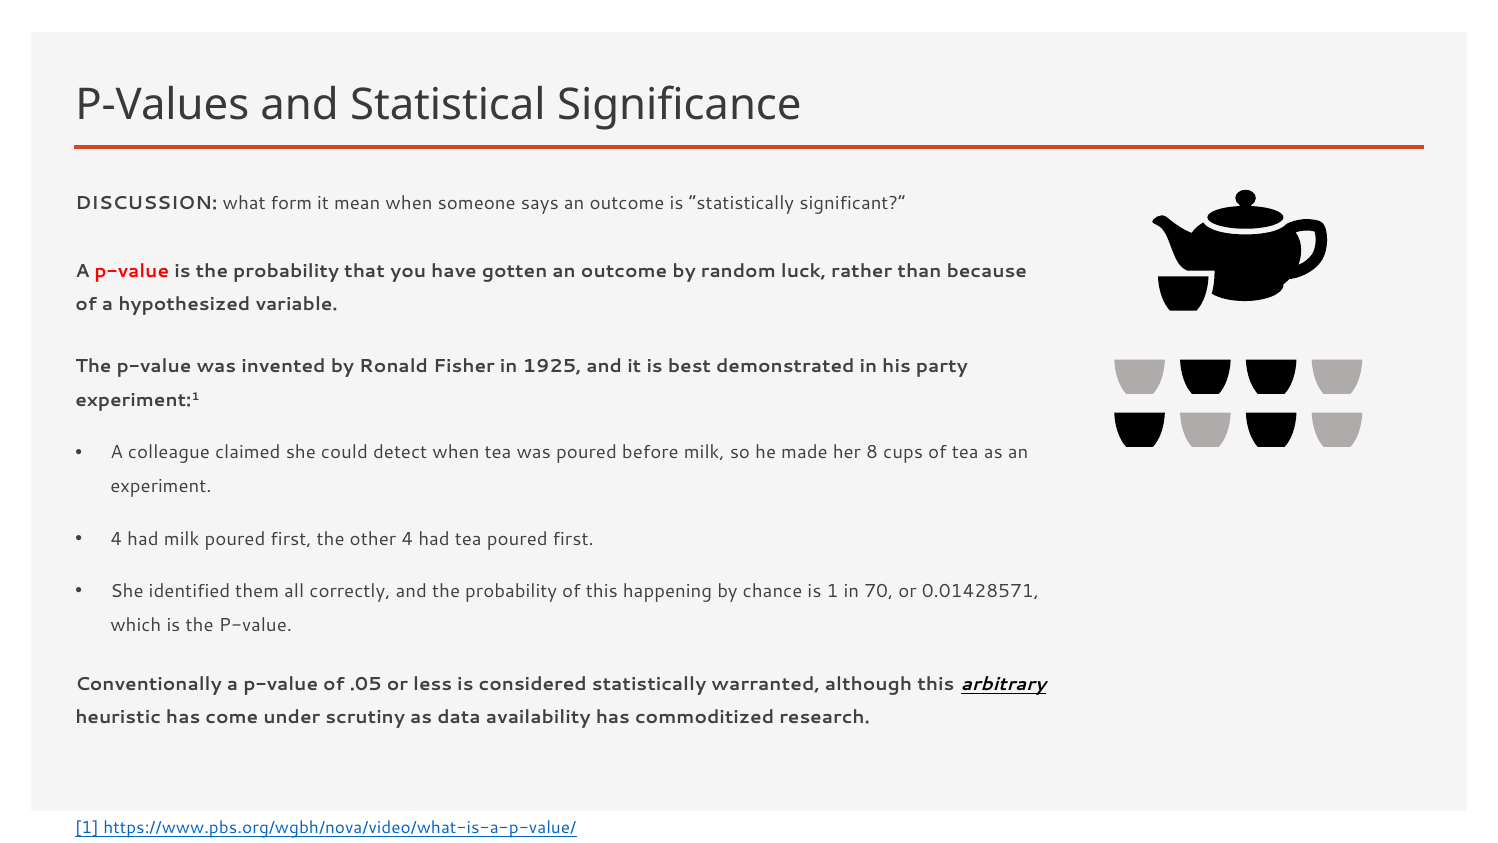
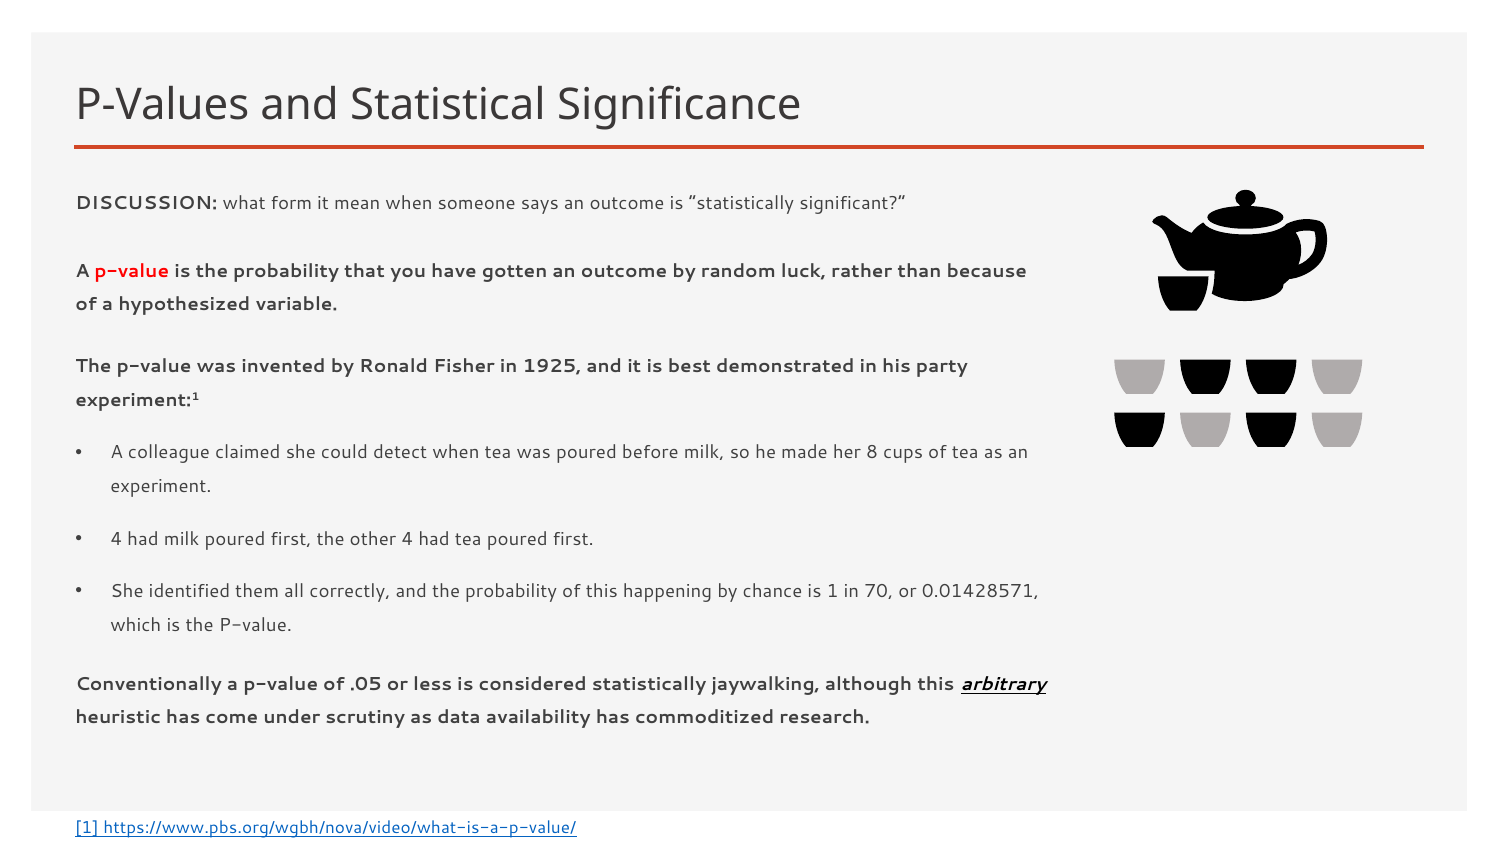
warranted: warranted -> jaywalking (766, 684)
